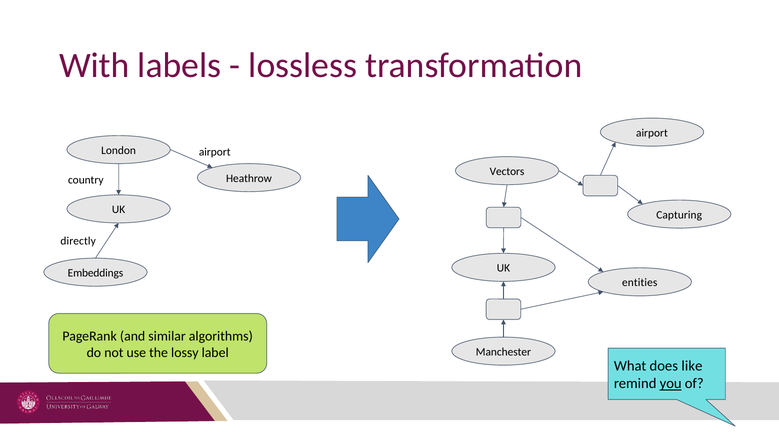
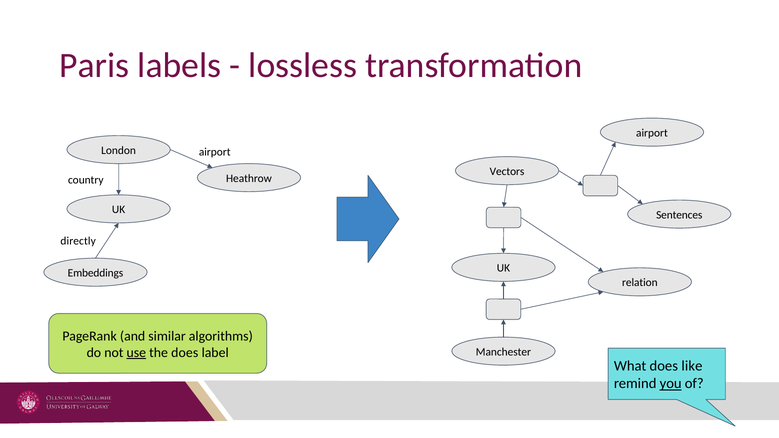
With: With -> Paris (94, 65)
Capturing: Capturing -> Sentences (679, 215)
entities: entities -> relation (640, 283)
use underline: none -> present (136, 353)
the lossy: lossy -> does (185, 353)
